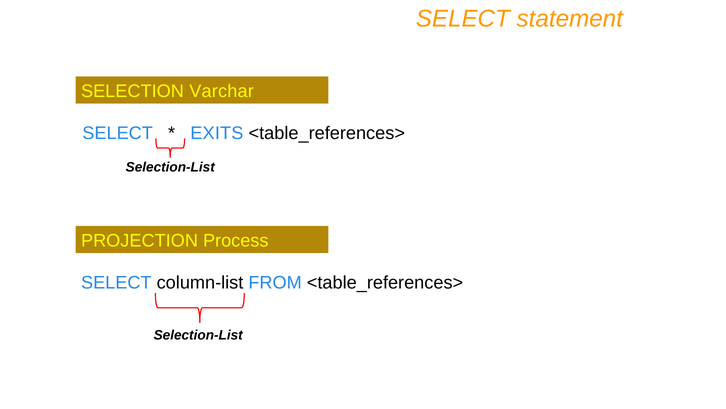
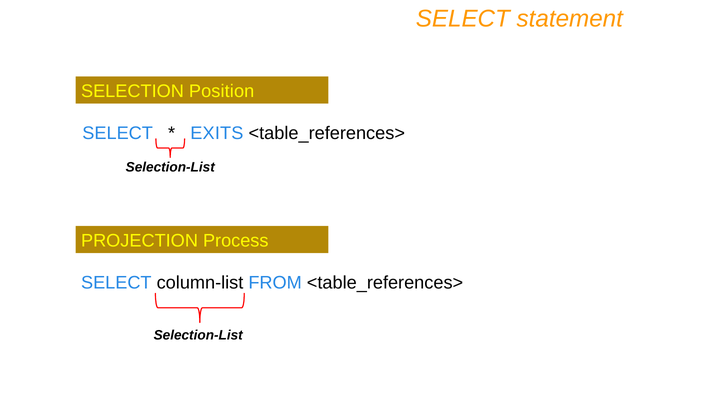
Varchar: Varchar -> Position (222, 91)
